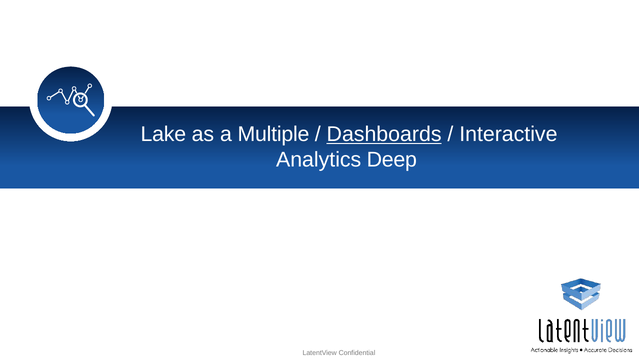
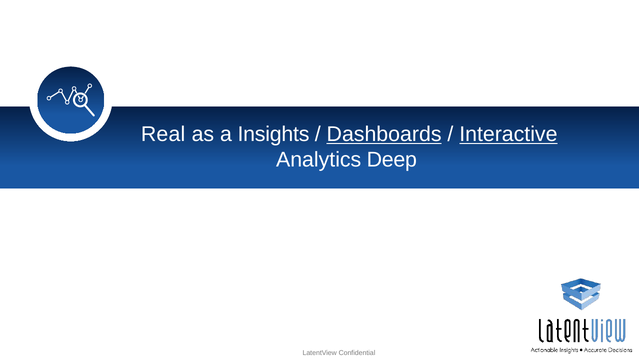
Lake: Lake -> Real (163, 134)
Multiple: Multiple -> Insights (273, 134)
Interactive underline: none -> present (508, 134)
